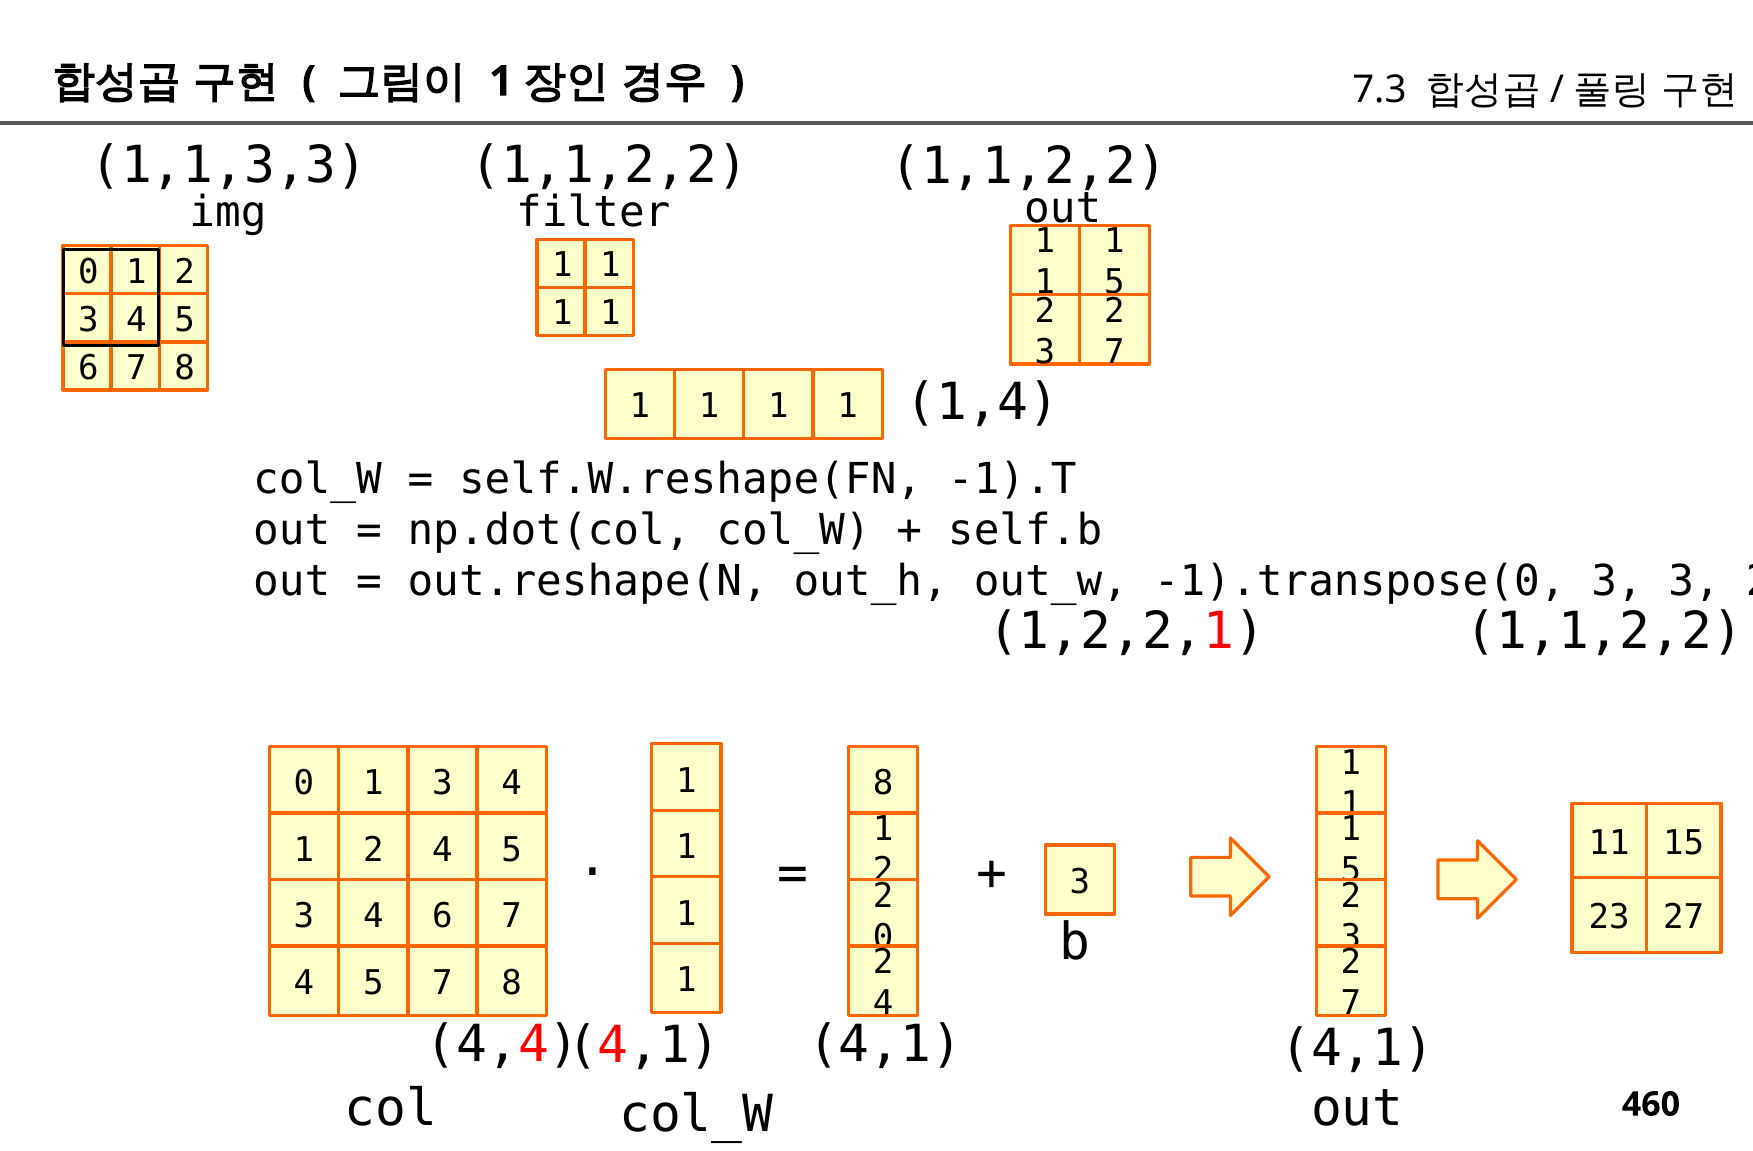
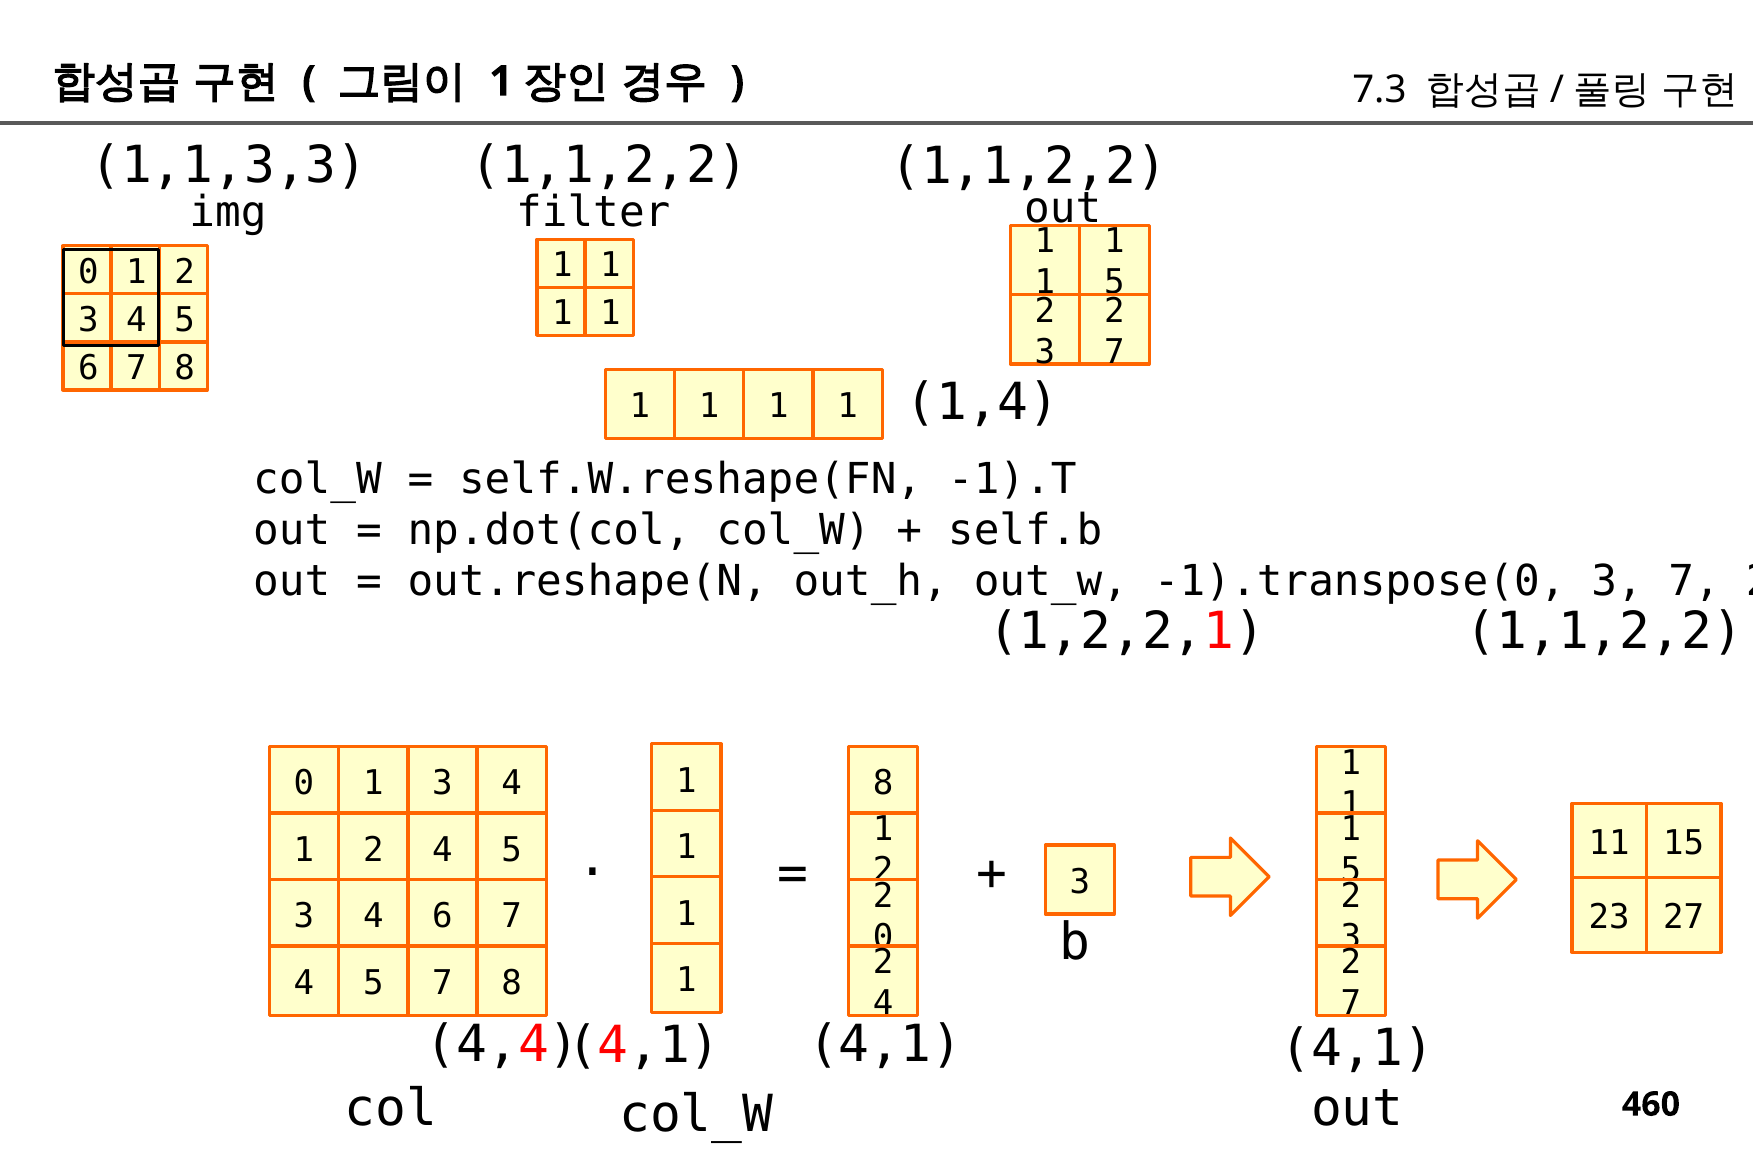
3 3: 3 -> 7 (1694, 582)
